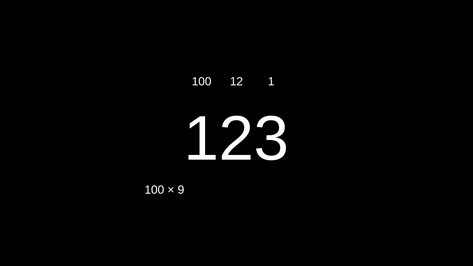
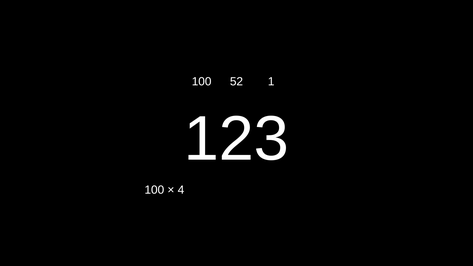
12: 12 -> 52 (236, 82)
9: 9 -> 4 (181, 190)
